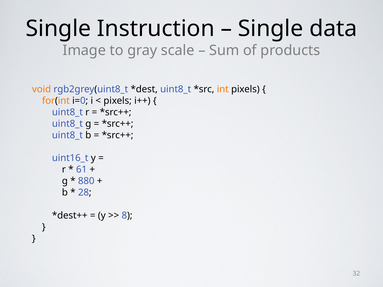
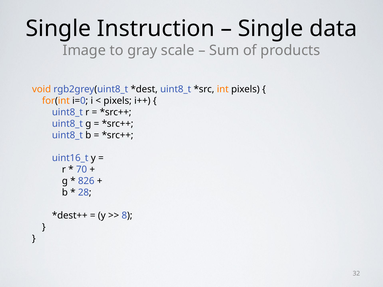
61: 61 -> 70 (82, 170)
880: 880 -> 826 (86, 181)
